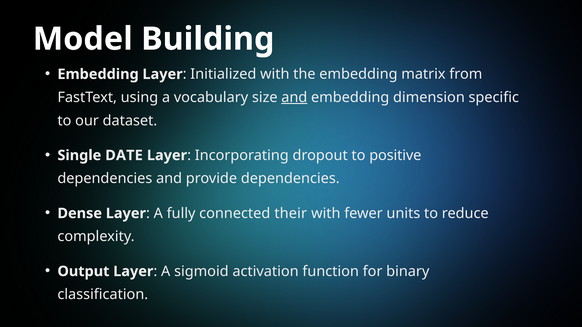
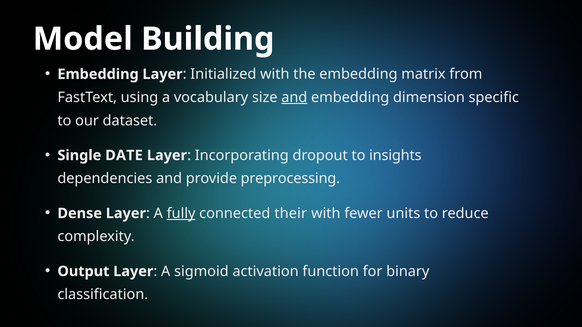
positive: positive -> insights (395, 156)
provide dependencies: dependencies -> preprocessing (290, 179)
fully underline: none -> present (181, 214)
